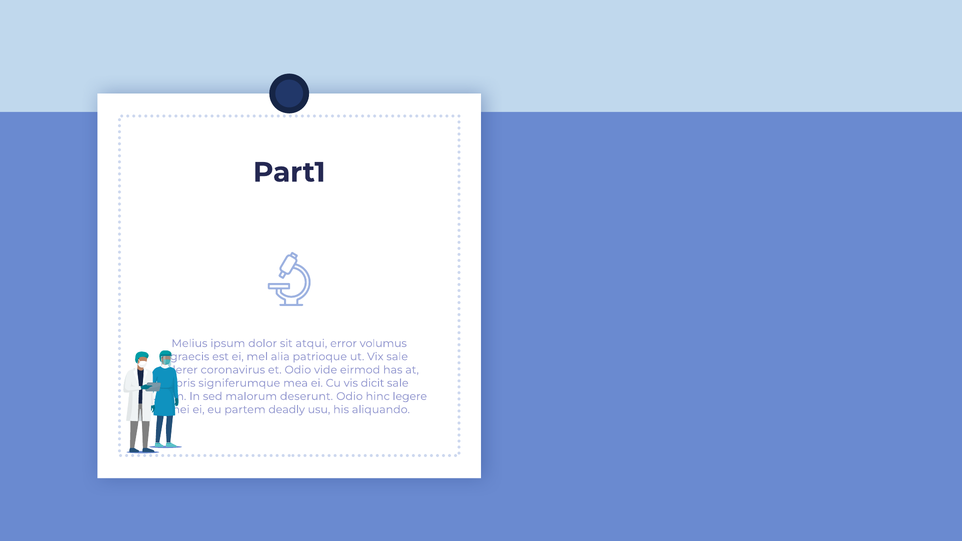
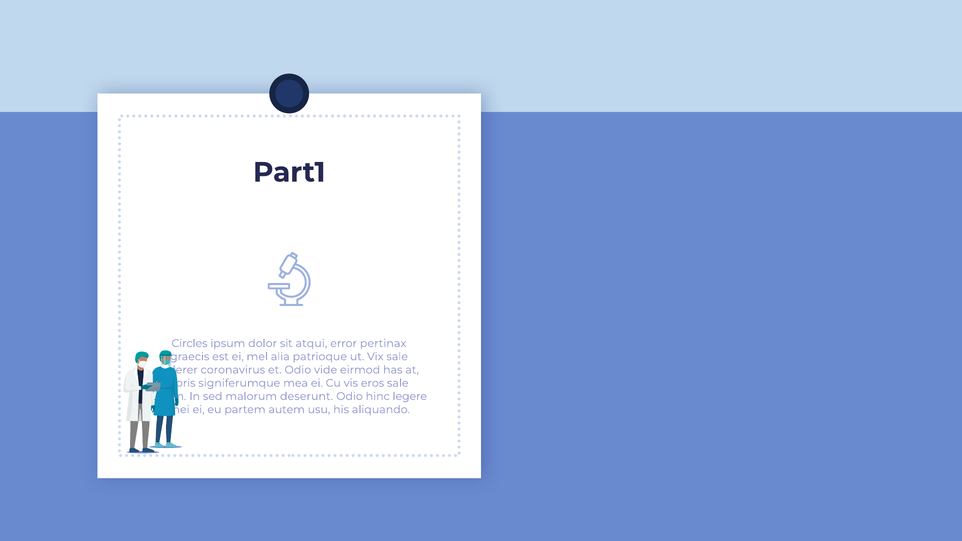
Melius: Melius -> Circles (189, 343)
volumus: volumus -> pertinax (383, 343)
dicit: dicit -> eros (372, 383)
deadly: deadly -> autem (287, 410)
